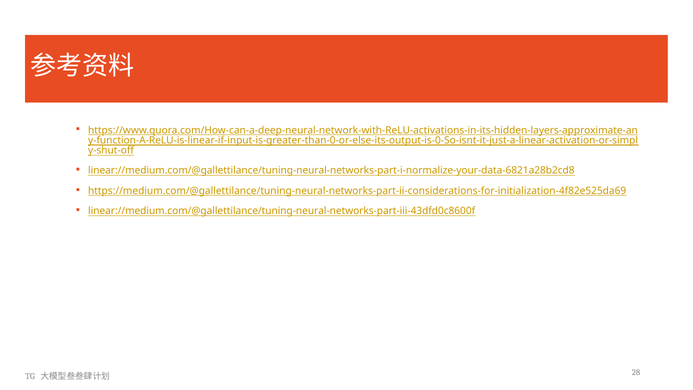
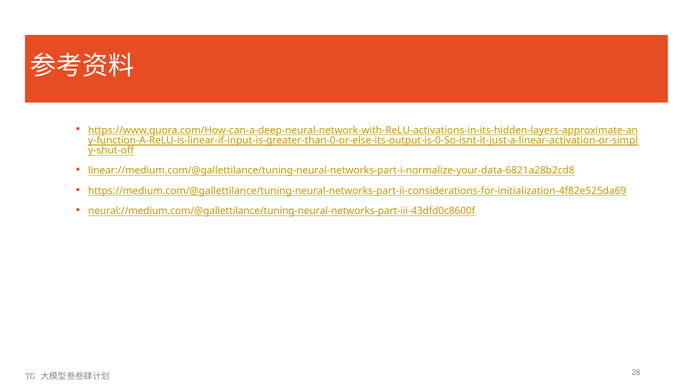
linear://medium.com/@gallettilance/tuning-neural-networks-part-iii-43dfd0c8600f: linear://medium.com/@gallettilance/tuning-neural-networks-part-iii-43dfd0c8600f -> neural://medium.com/@gallettilance/tuning-neural-networks-part-iii-43dfd0c8600f (282, 211)
